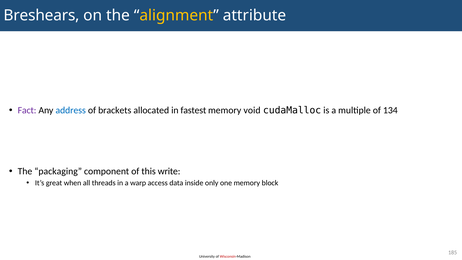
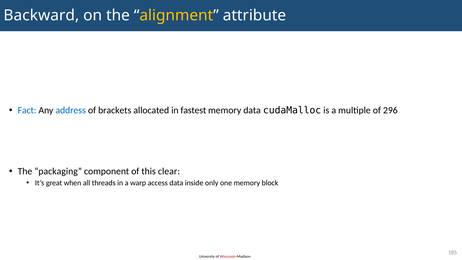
Breshears: Breshears -> Backward (41, 16)
Fact colour: purple -> blue (27, 110)
memory void: void -> data (252, 110)
134: 134 -> 296 (390, 110)
write: write -> clear (169, 171)
